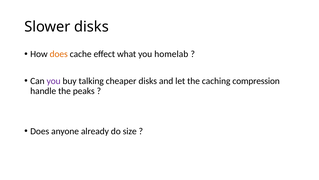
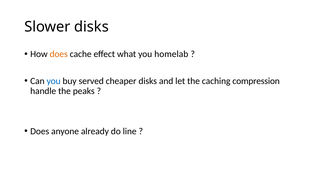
you colour: purple -> blue (54, 81)
talking: talking -> served (91, 81)
size: size -> line (130, 131)
